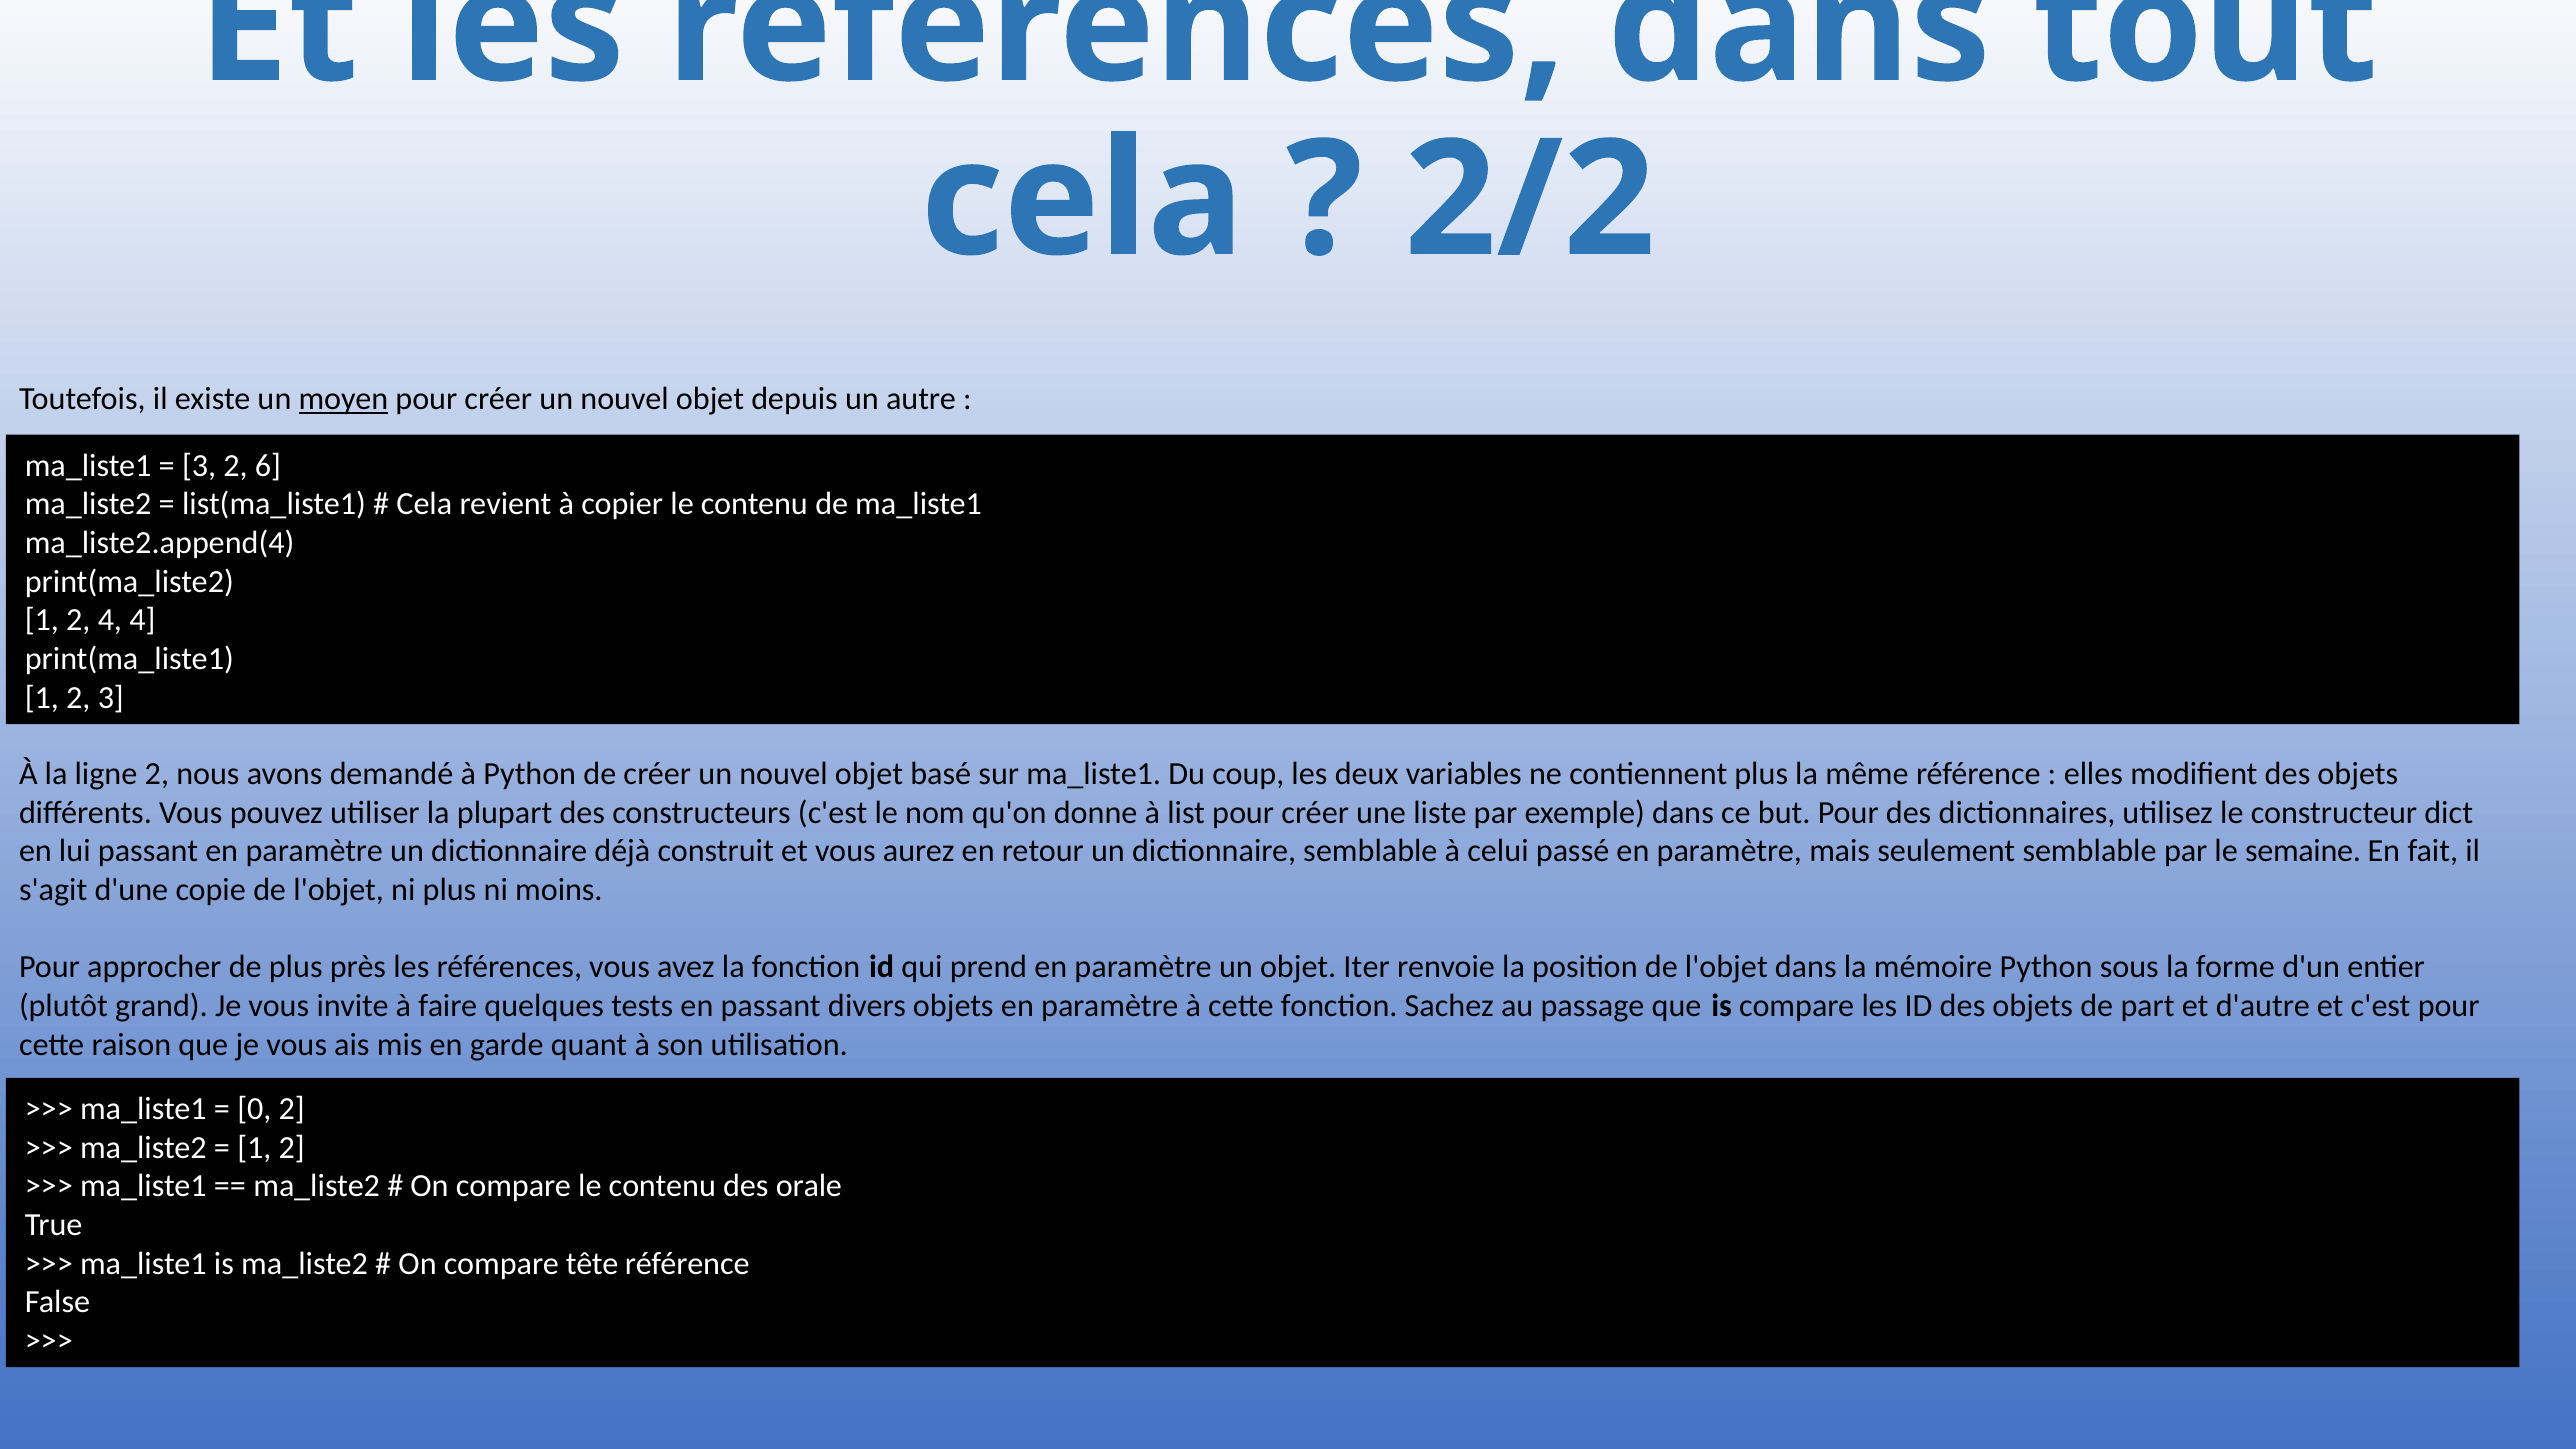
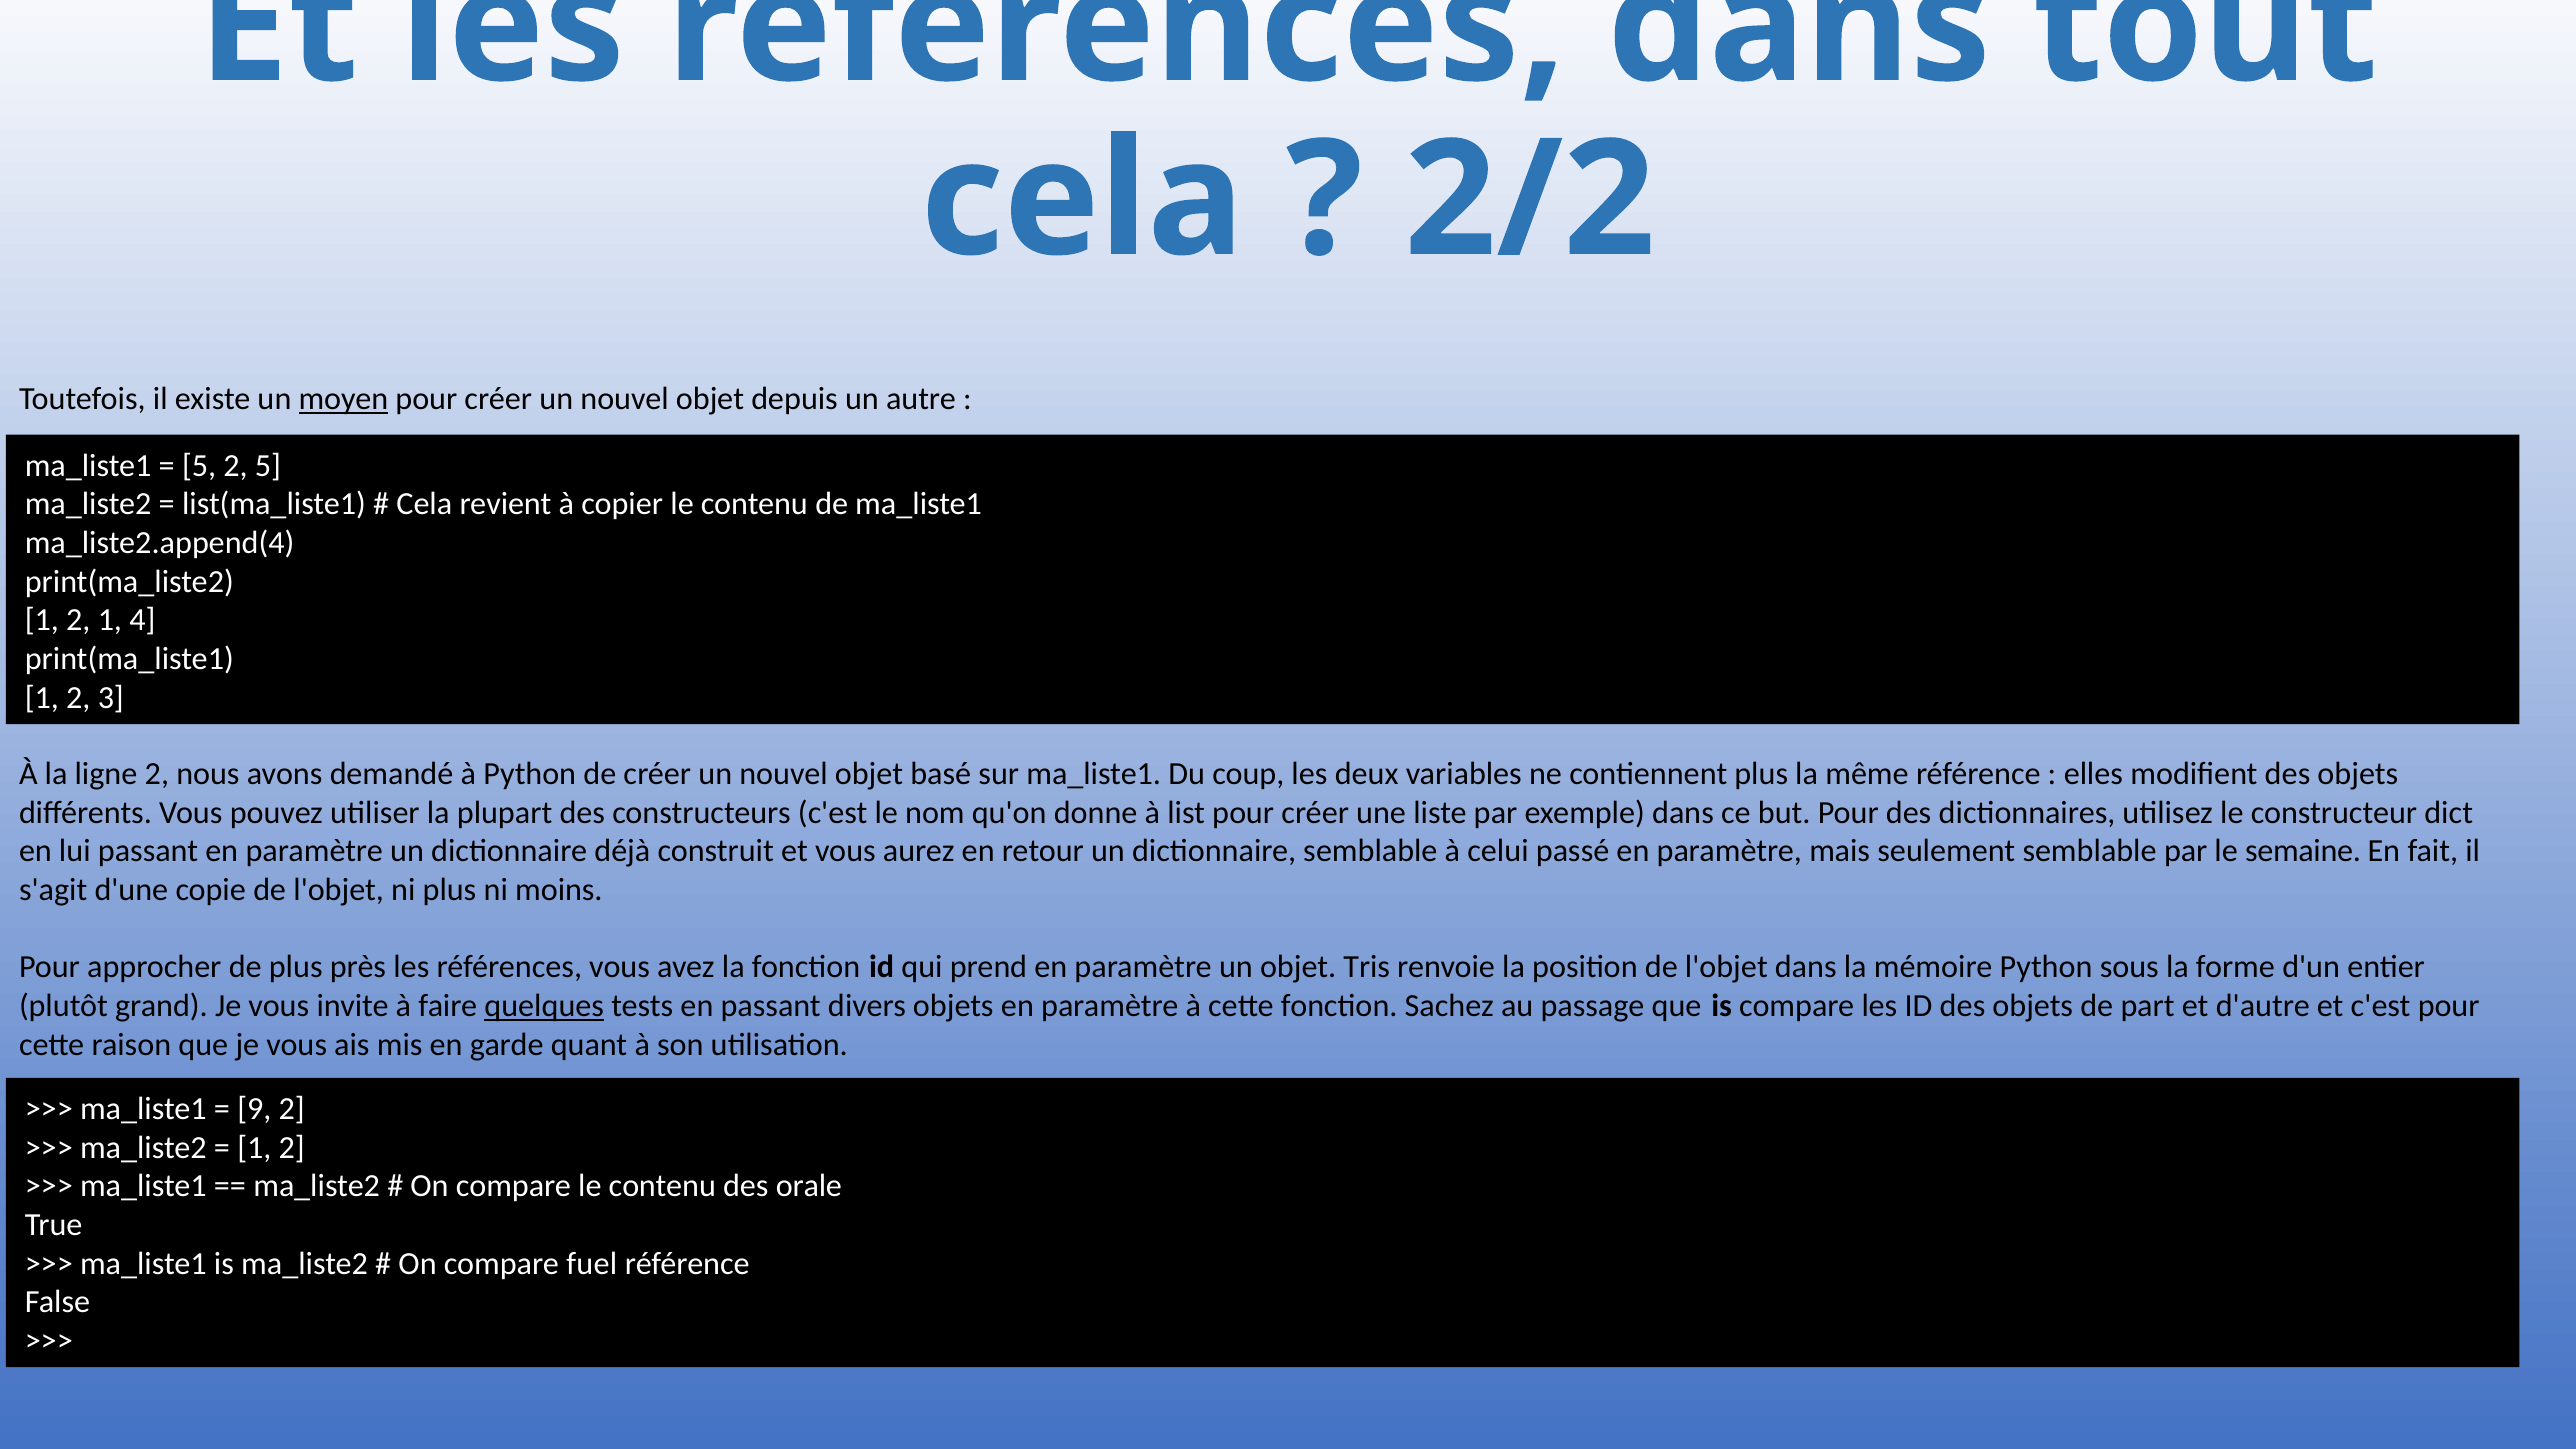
3: 3 -> 5 (199, 466)
2 6: 6 -> 5 (268, 466)
2 4: 4 -> 1 (110, 620)
Iter: Iter -> Tris (1367, 967)
quelques underline: none -> present (544, 1006)
0: 0 -> 9 (254, 1109)
tête: tête -> fuel (592, 1263)
